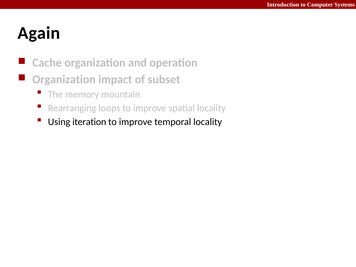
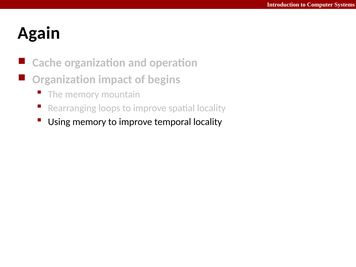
subset: subset -> begins (164, 79)
Using iteration: iteration -> memory (89, 122)
